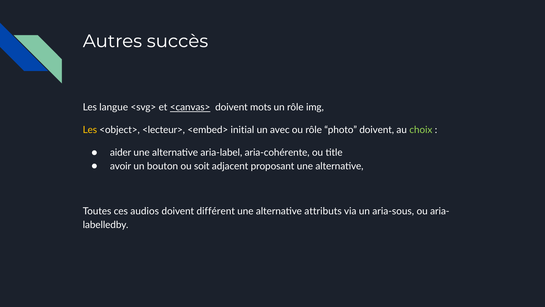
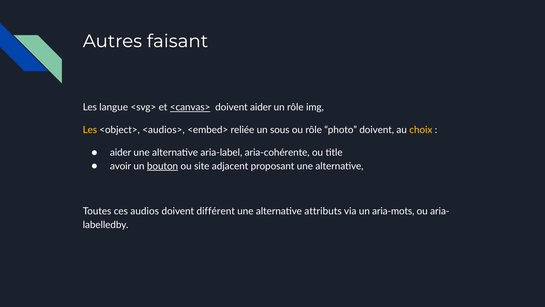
succès: succès -> faisant (177, 41)
doivent mots: mots -> aider (261, 107)
<lecteur>: <lecteur> -> <audios> (163, 130)
initial: initial -> reliée (242, 130)
avec: avec -> sous (280, 130)
choix colour: light green -> yellow (421, 130)
bouton underline: none -> present (163, 166)
soit: soit -> site (202, 166)
aria-sous: aria-sous -> aria-mots (393, 211)
